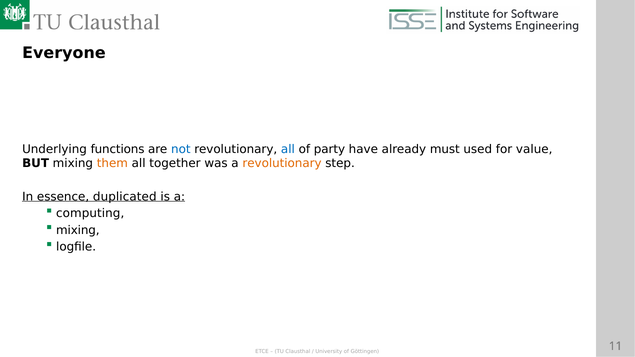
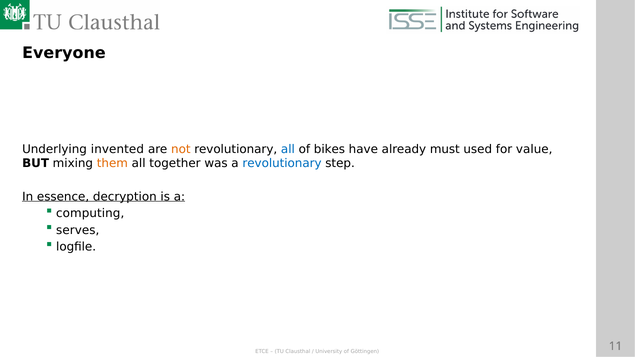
functions: functions -> invented (117, 149)
not colour: blue -> orange (181, 149)
party: party -> bikes (329, 149)
revolutionary colour: orange -> blue (282, 164)
duplicated: duplicated -> decryption (125, 197)
mixing: mixing -> serves (78, 230)
